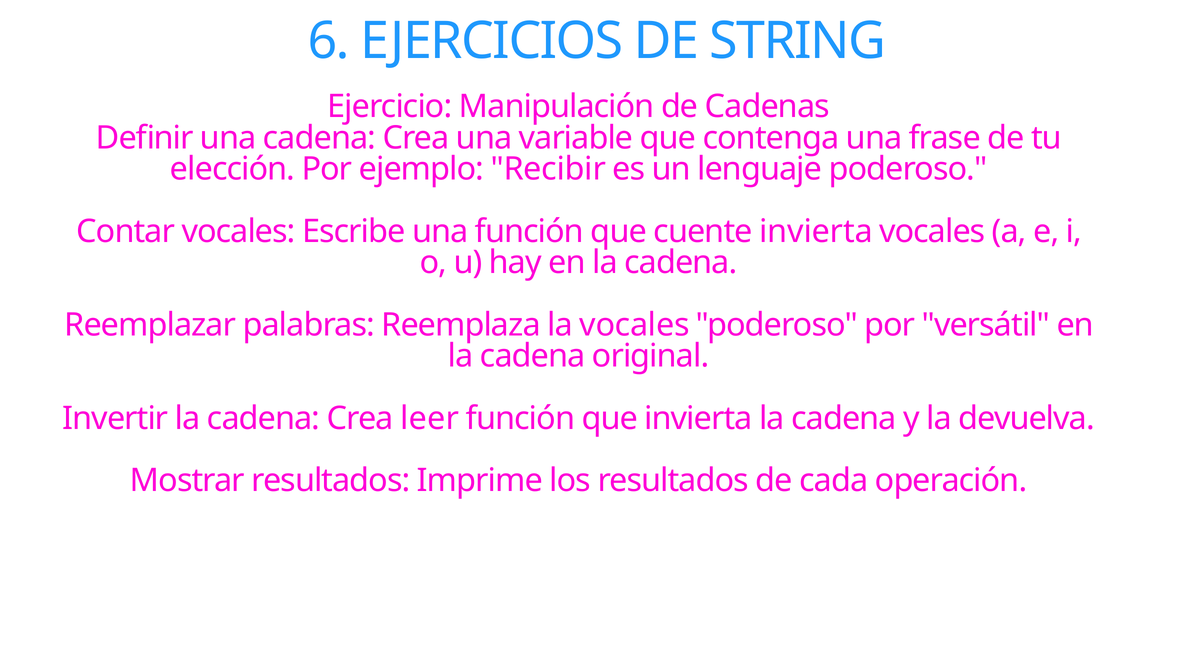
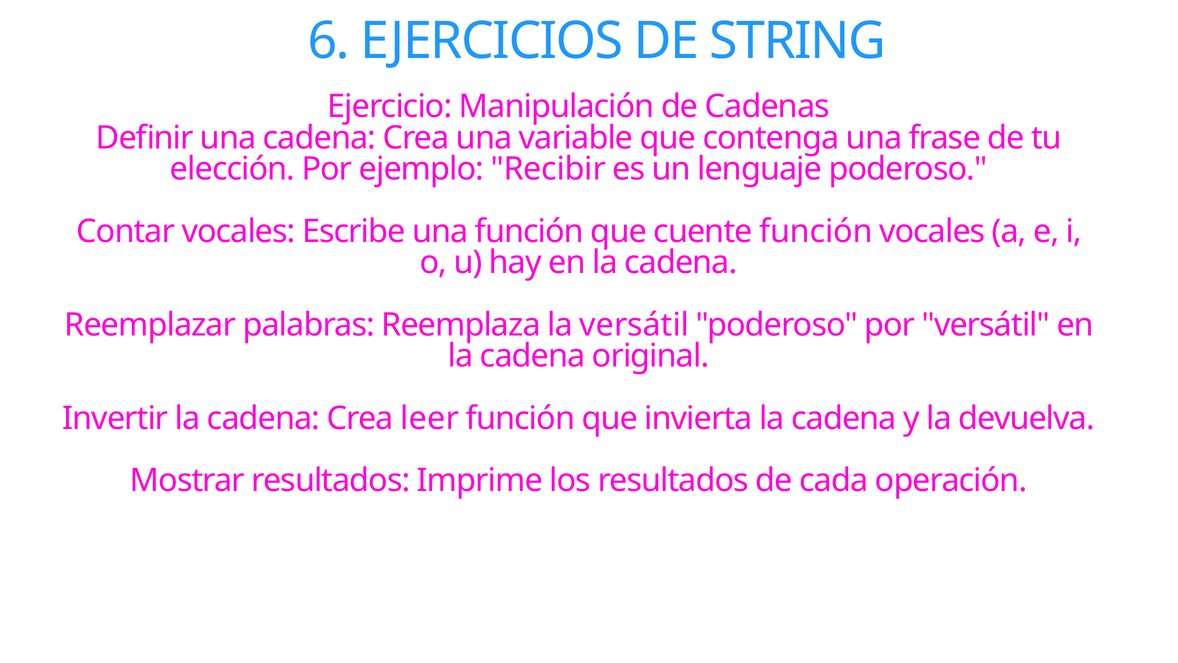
cuente invierta: invierta -> función (816, 231)
la vocales: vocales -> versátil (634, 325)
